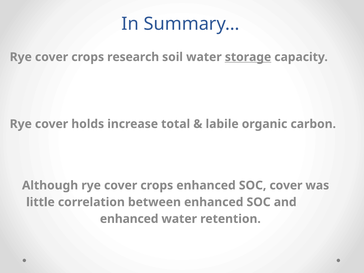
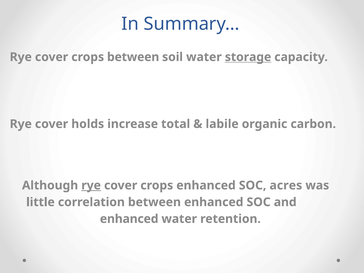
crops research: research -> between (133, 57)
rye underline: none -> present (91, 185)
SOC cover: cover -> acres (286, 185)
